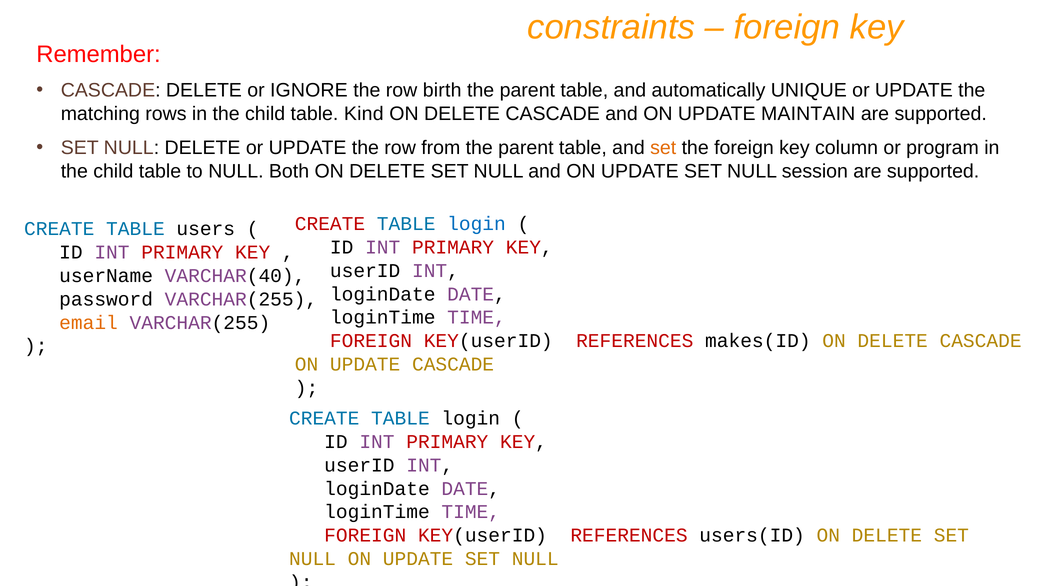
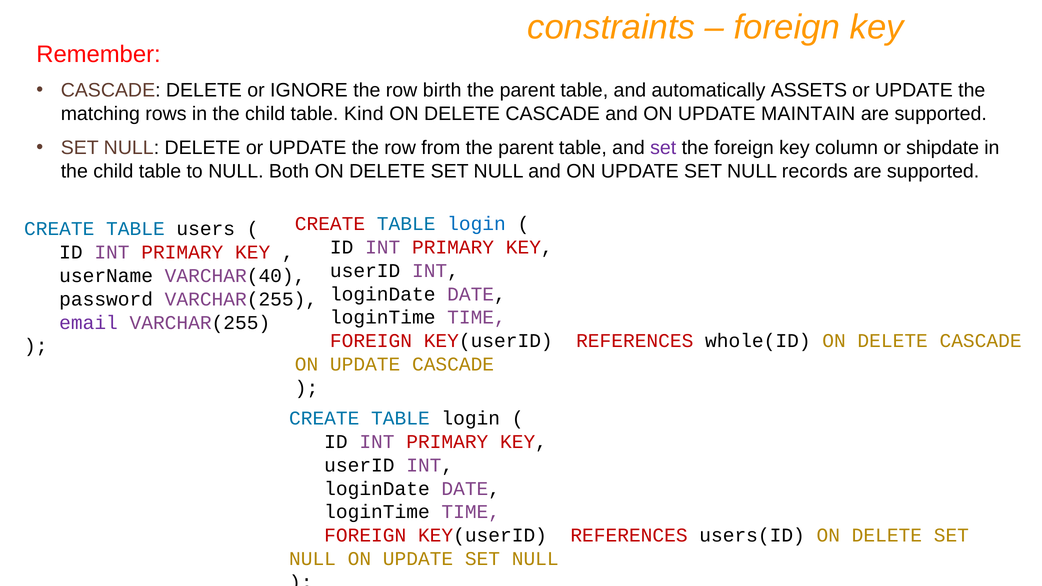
UNIQUE: UNIQUE -> ASSETS (809, 91)
set colour: orange -> purple (663, 148)
program: program -> shipdate (943, 148)
session: session -> records (815, 171)
email colour: orange -> purple (89, 323)
makes(ID: makes(ID -> whole(ID (758, 341)
